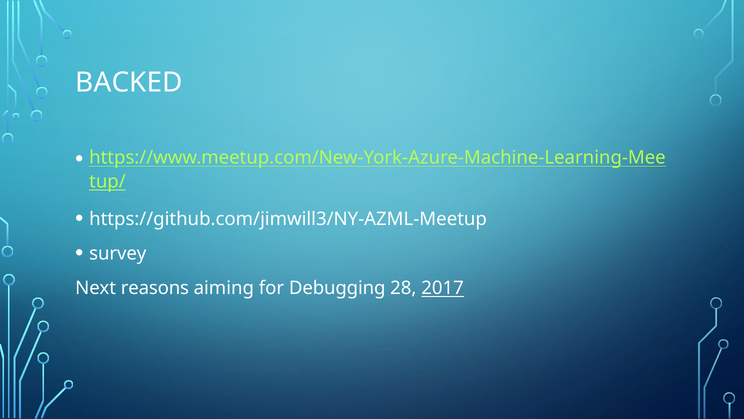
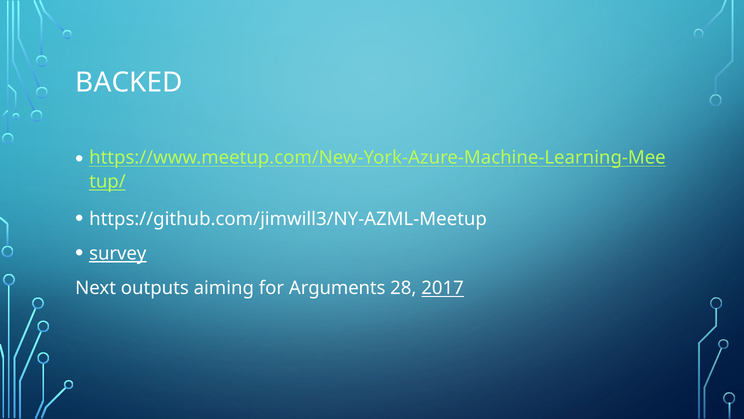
survey underline: none -> present (118, 253)
reasons: reasons -> outputs (155, 288)
Debugging: Debugging -> Arguments (337, 288)
